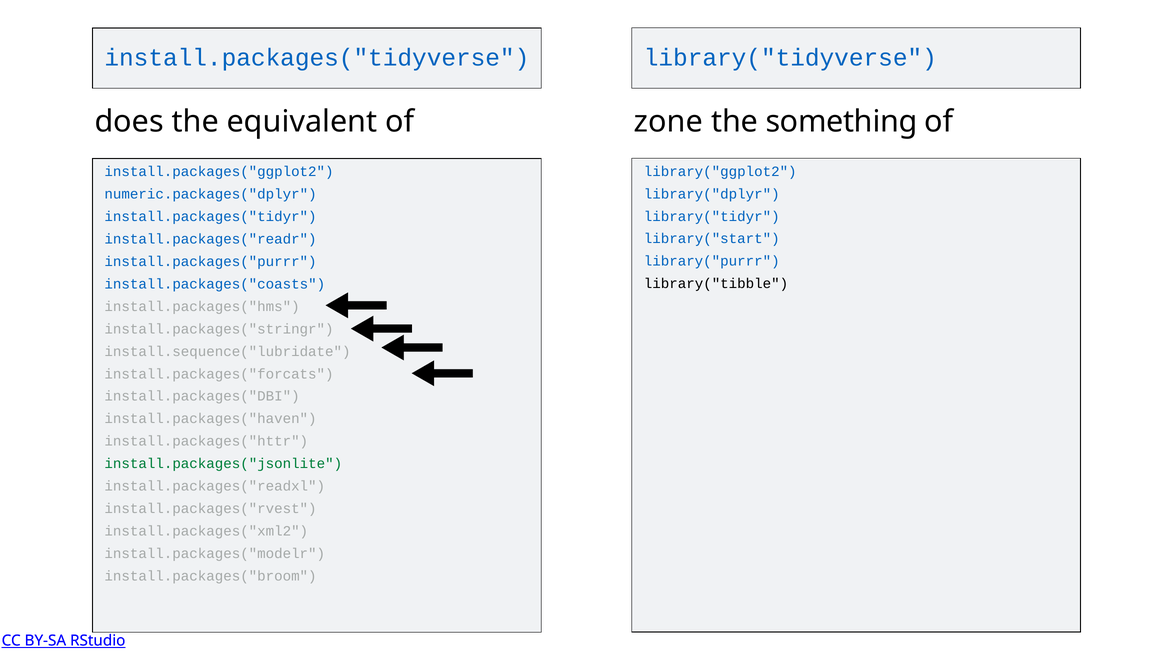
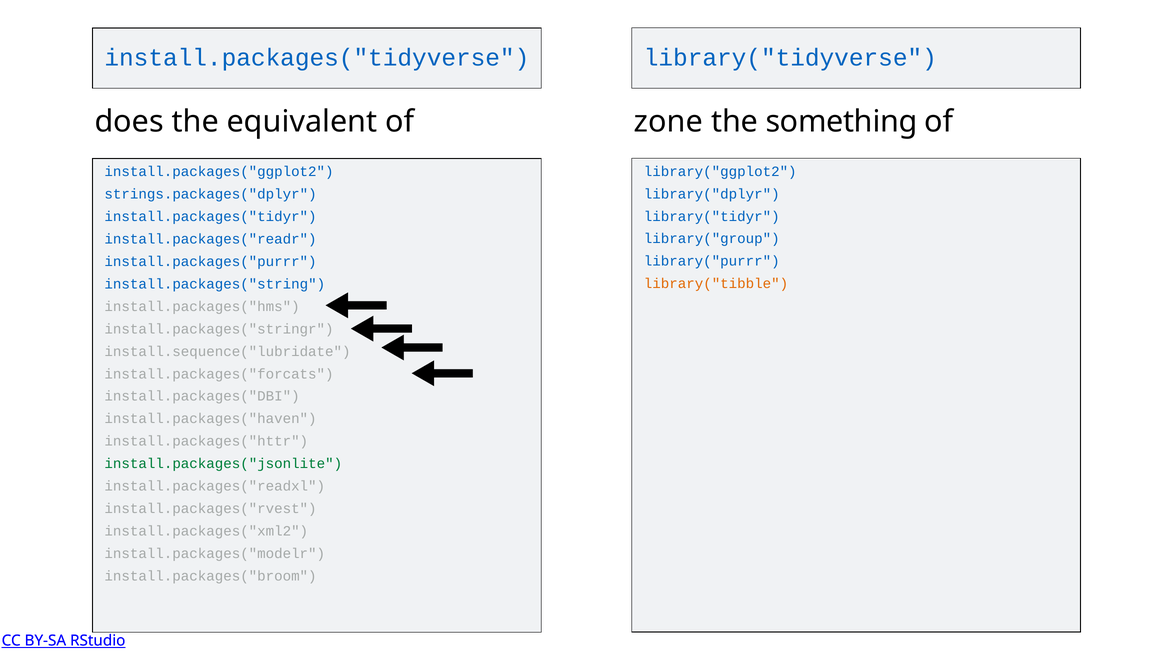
numeric.packages("dplyr: numeric.packages("dplyr -> strings.packages("dplyr (211, 194)
library("start: library("start -> library("group (712, 239)
library("tibble colour: black -> orange (716, 284)
install.packages("coasts: install.packages("coasts -> install.packages("string (215, 284)
